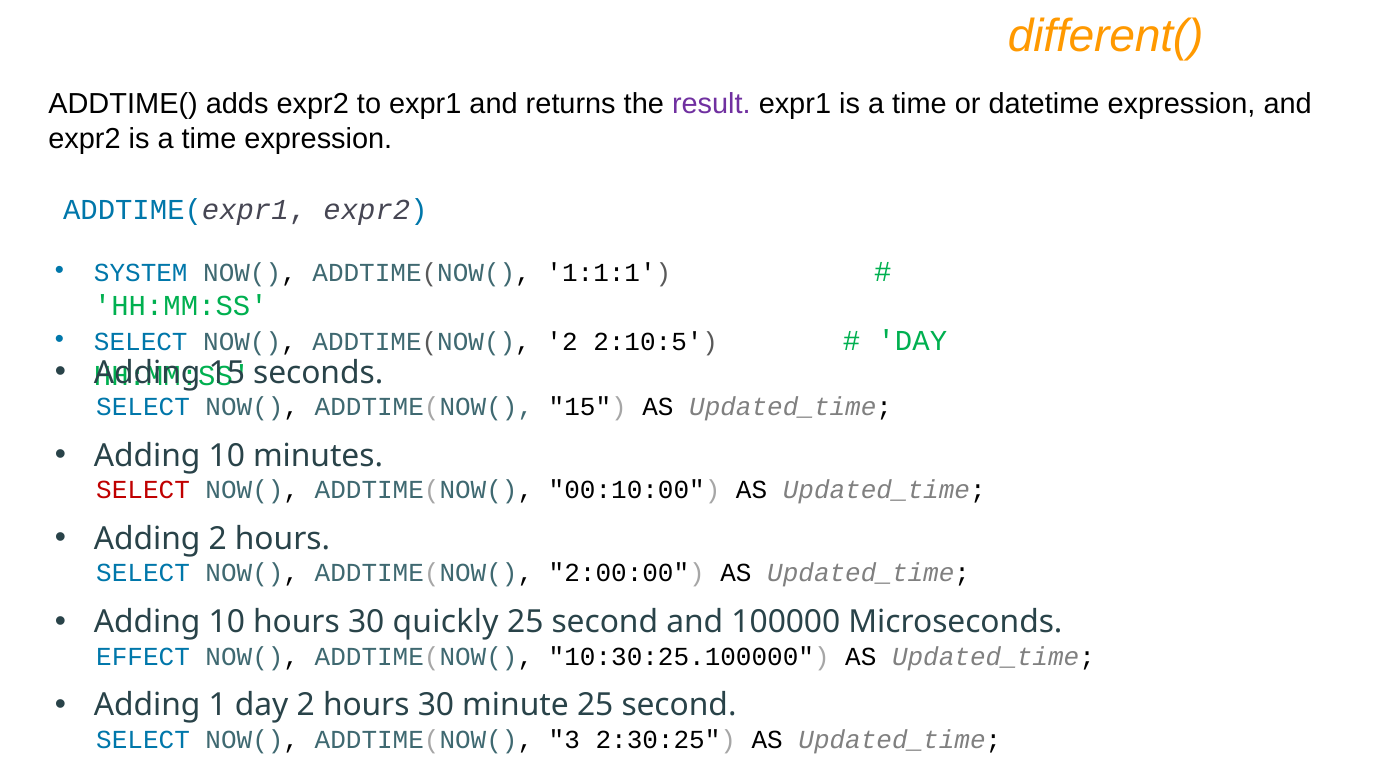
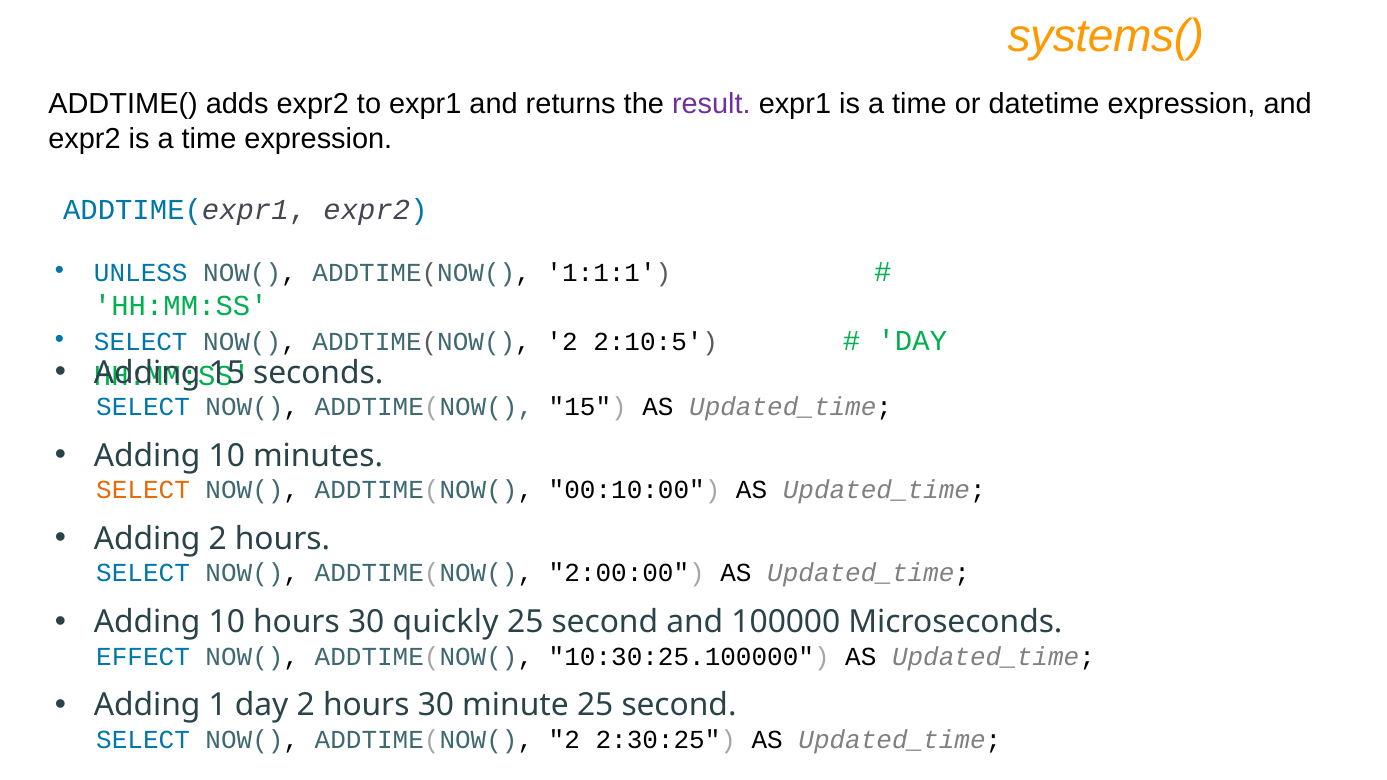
different(: different( -> systems( (1106, 36)
SYSTEM: SYSTEM -> UNLESS (141, 273)
SELECT colour: red -> orange (143, 490)
3: 3 -> 2 (564, 740)
